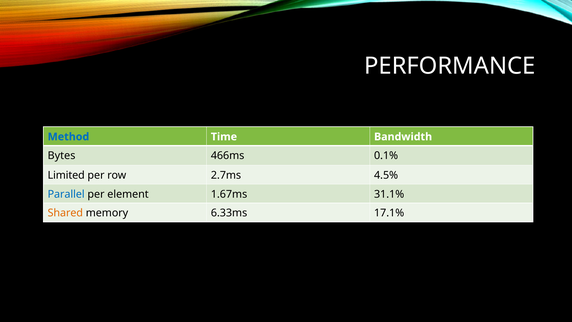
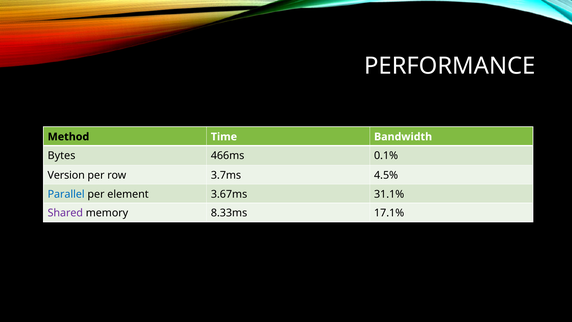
Method colour: blue -> black (68, 137)
Limited: Limited -> Version (66, 175)
2.7ms: 2.7ms -> 3.7ms (226, 175)
1.67ms: 1.67ms -> 3.67ms (229, 194)
Shared colour: orange -> purple (65, 213)
6.33ms: 6.33ms -> 8.33ms (229, 213)
